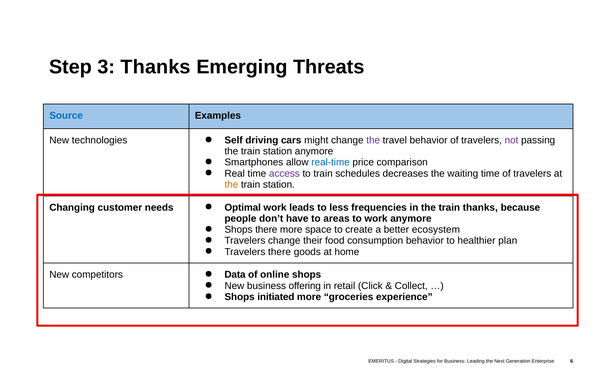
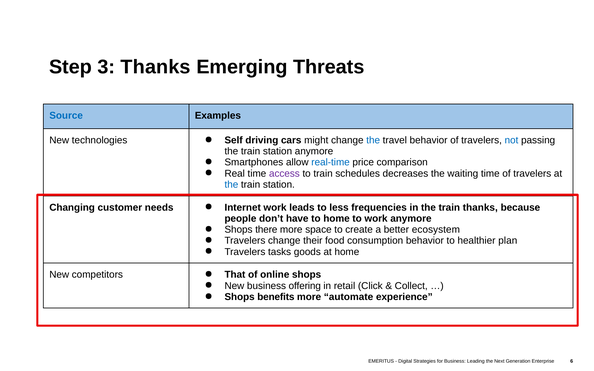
the colour: purple -> blue (373, 140)
not colour: purple -> blue (511, 140)
the colour: orange -> blue (231, 185)
Optimal: Optimal -> Internet (243, 208)
to areas: areas -> home (337, 219)
Travelers there: there -> tasks (280, 252)
Data: Data -> That (235, 275)
initiated: initiated -> benefits (276, 297)
groceries: groceries -> automate (349, 297)
